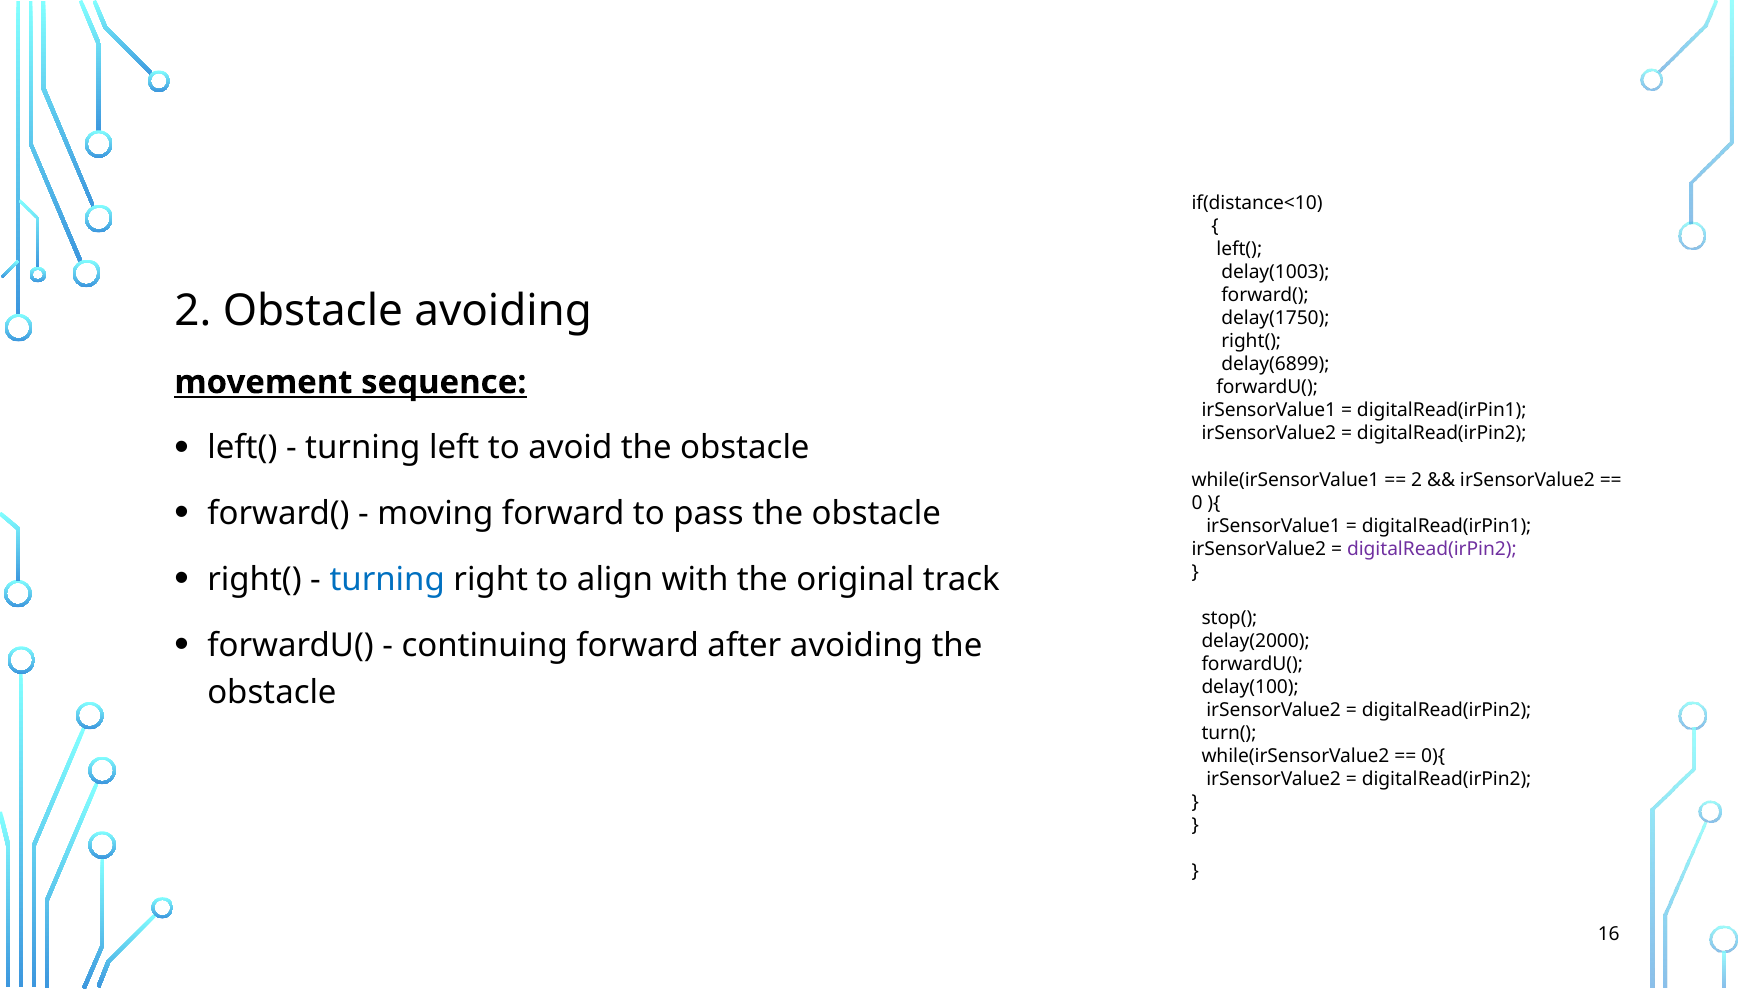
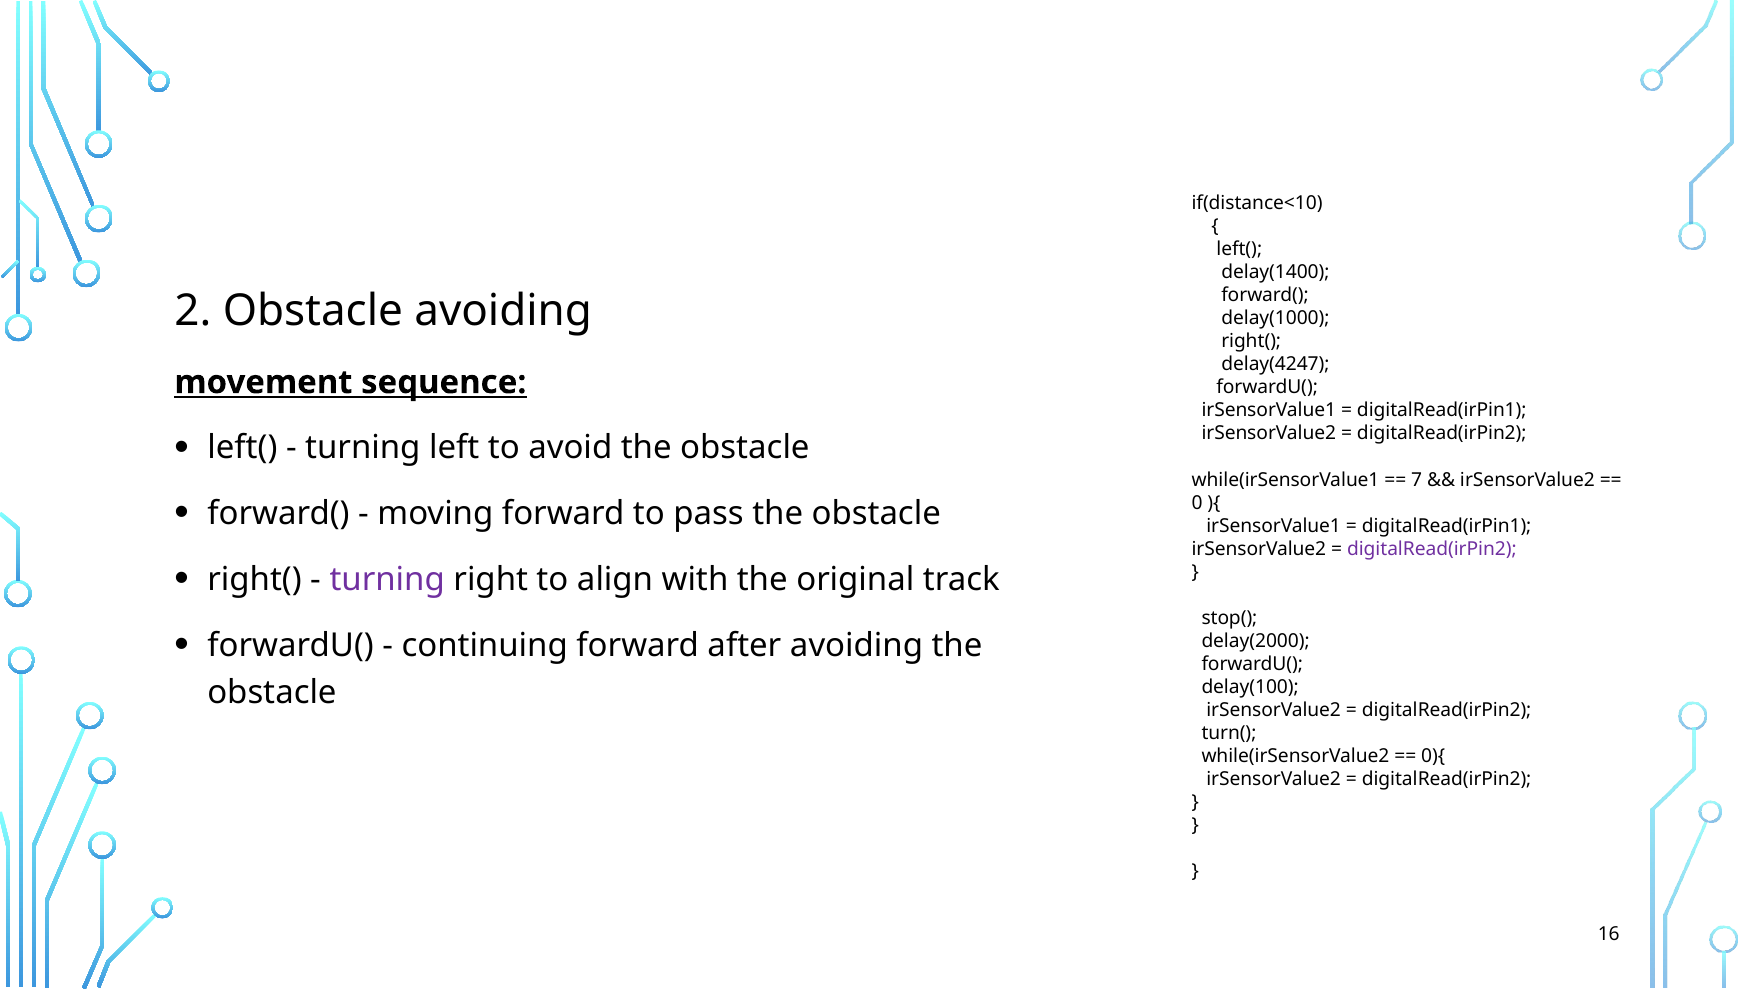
delay(1003: delay(1003 -> delay(1400 (1275, 272)
delay(1750: delay(1750 -> delay(1000 (1275, 318)
delay(6899: delay(6899 -> delay(4247 (1275, 365)
2: 2 -> 7 (1417, 480)
turning colour: blue -> purple (387, 580)
